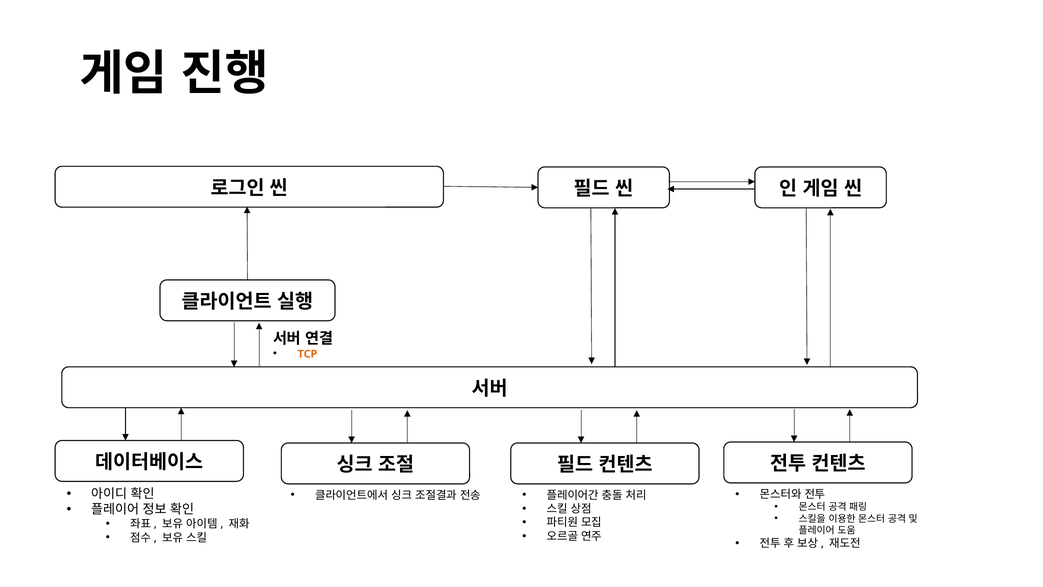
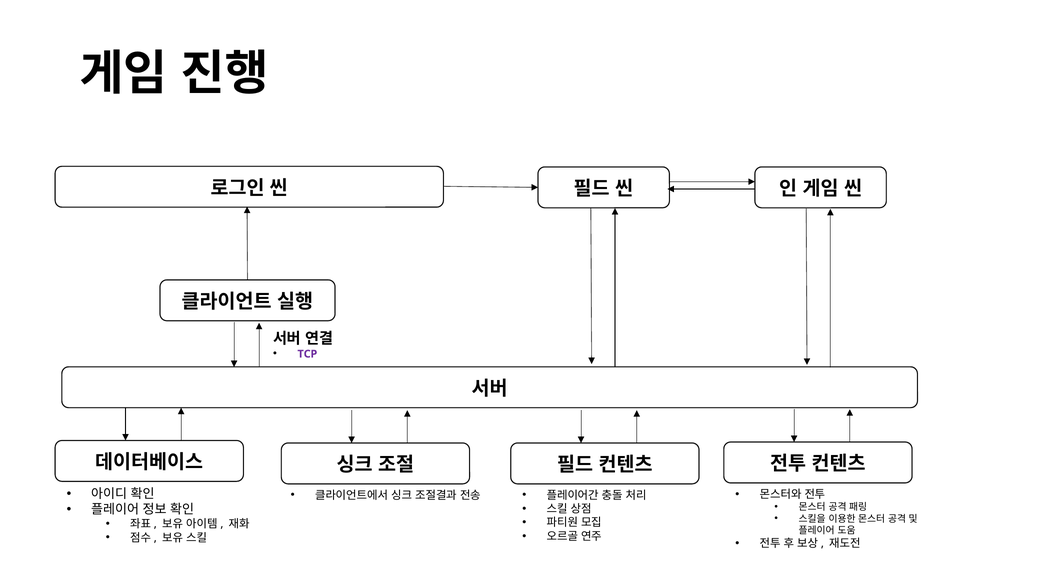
TCP colour: orange -> purple (307, 354)
